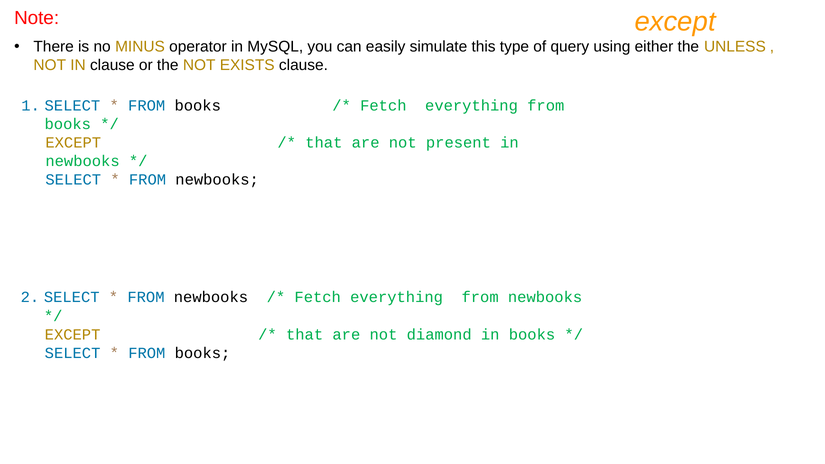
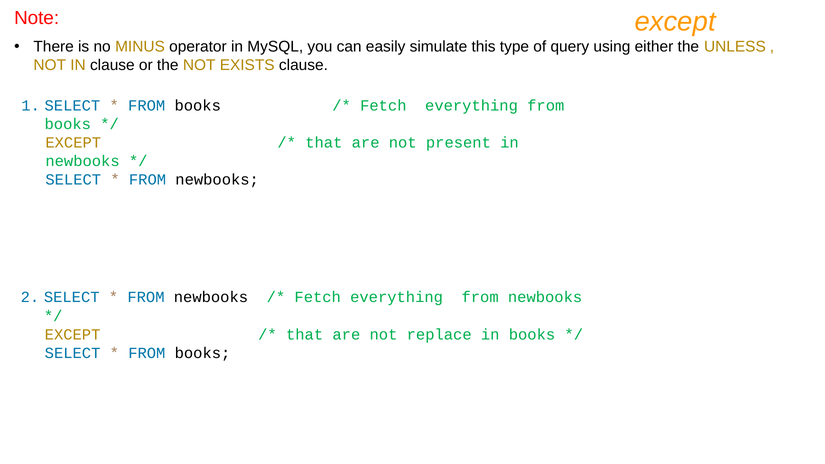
diamond: diamond -> replace (439, 335)
